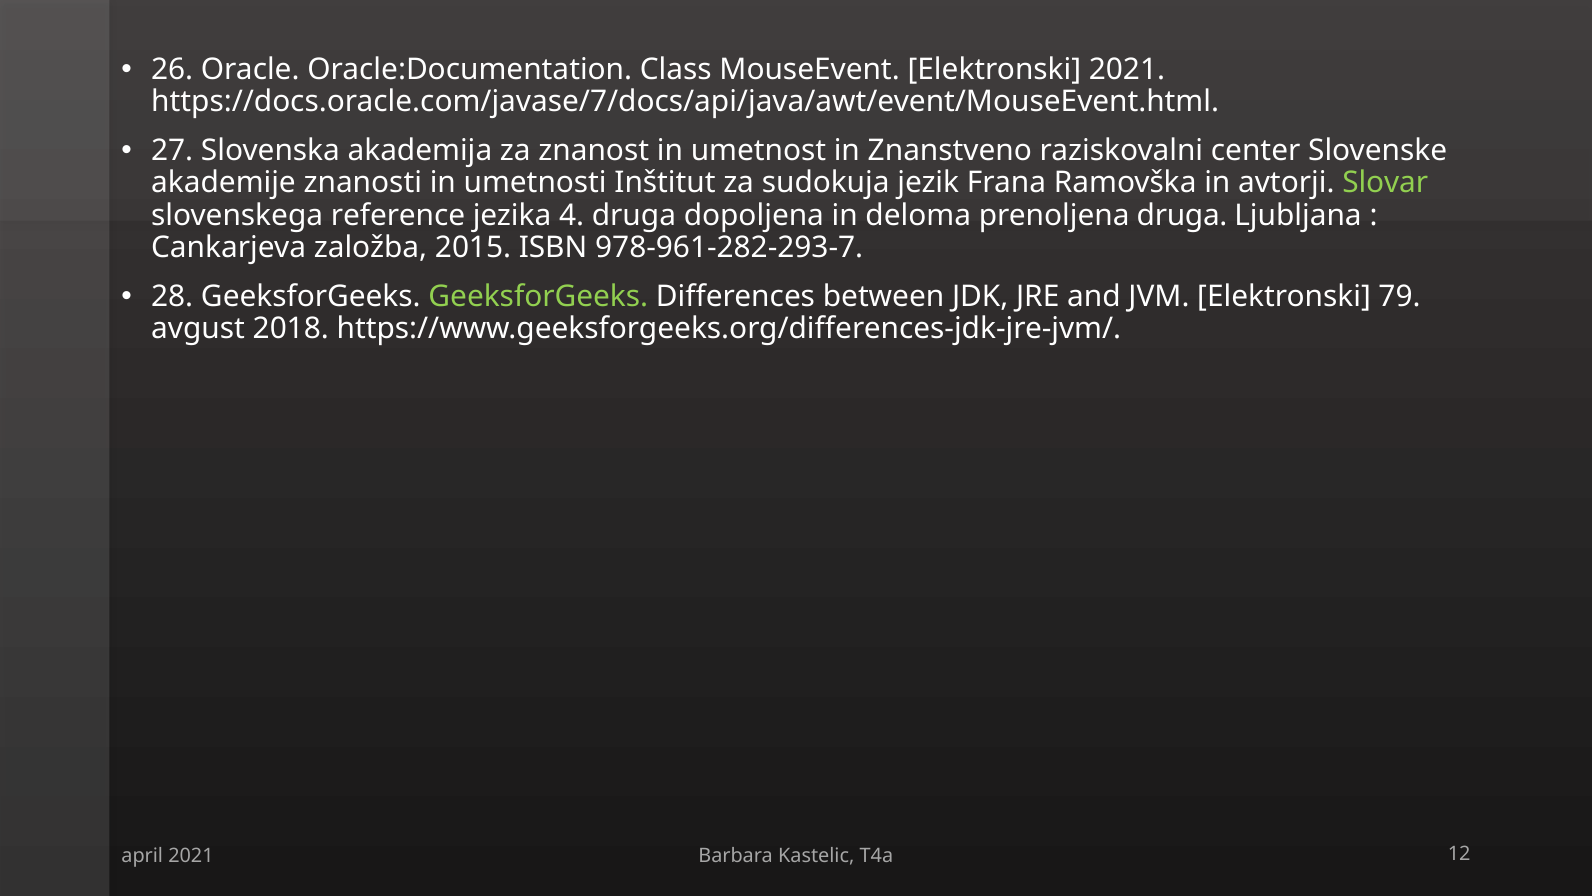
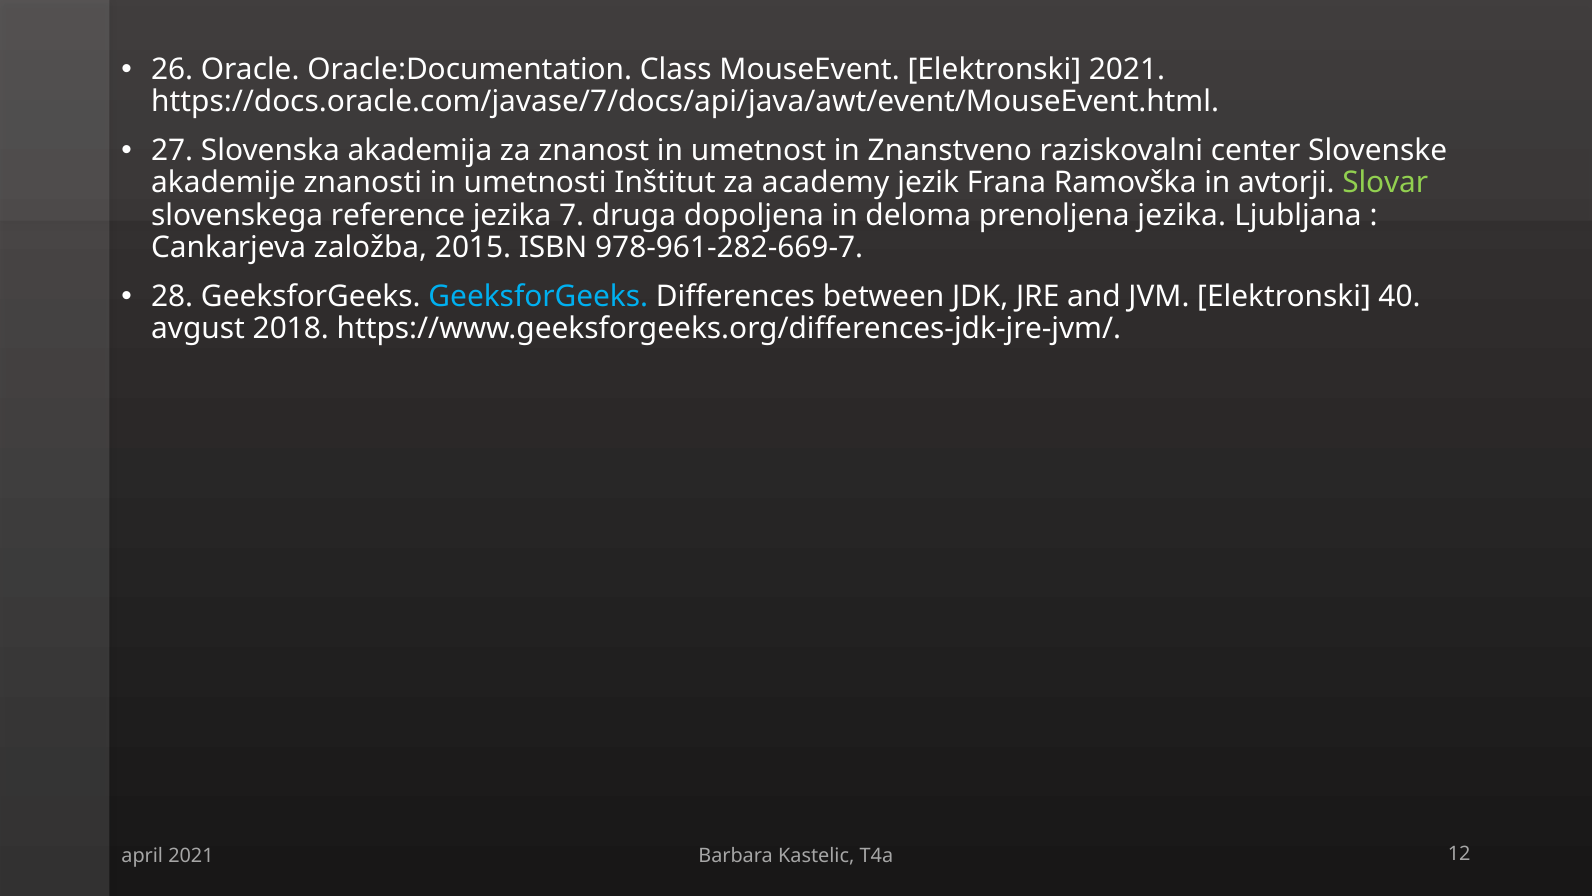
sudokuja: sudokuja -> academy (826, 183)
4: 4 -> 7 (572, 215)
prenoljena druga: druga -> jezika (1182, 215)
978-961-282-293-7: 978-961-282-293-7 -> 978-961-282-669-7 (729, 247)
GeeksforGeeks colour: light green -> light blue (538, 296)
79: 79 -> 40 (1400, 296)
